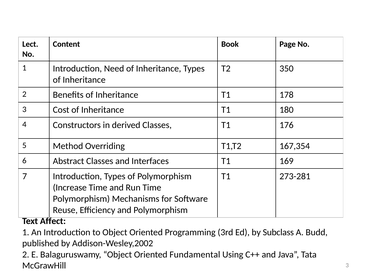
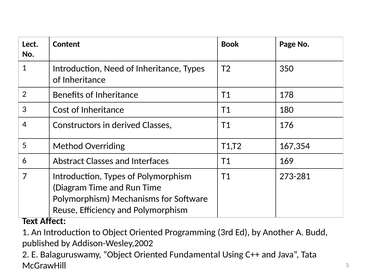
Increase: Increase -> Diagram (70, 188)
Subclass: Subclass -> Another (278, 232)
